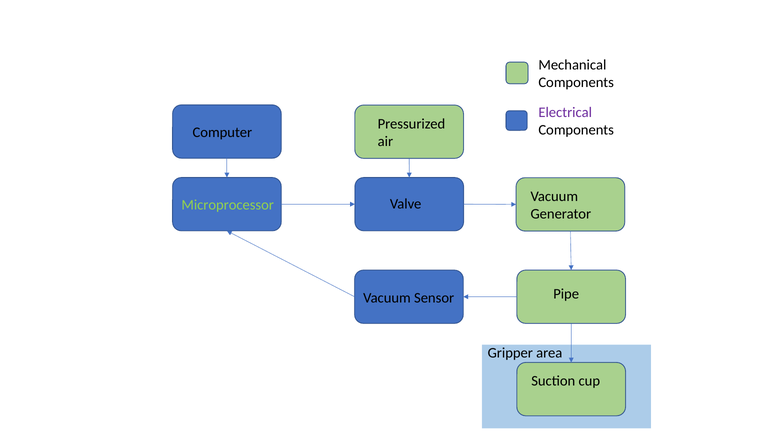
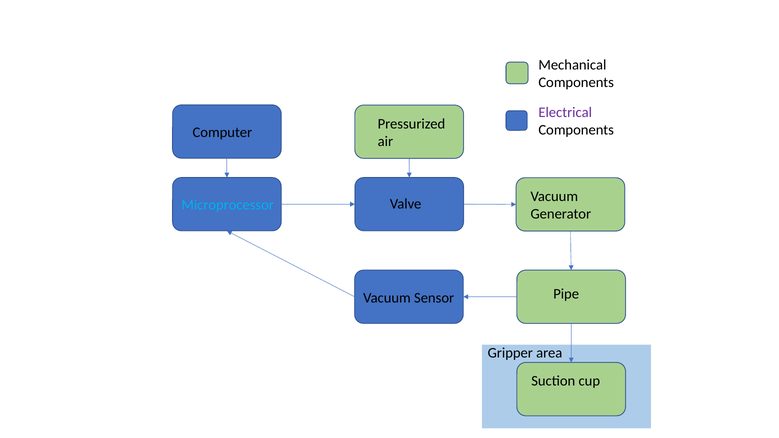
Microprocessor colour: light green -> light blue (228, 205)
